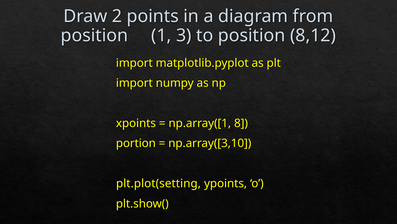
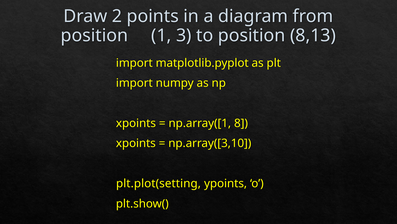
8,12: 8,12 -> 8,13 (313, 35)
portion: portion -> xpoints (136, 143)
